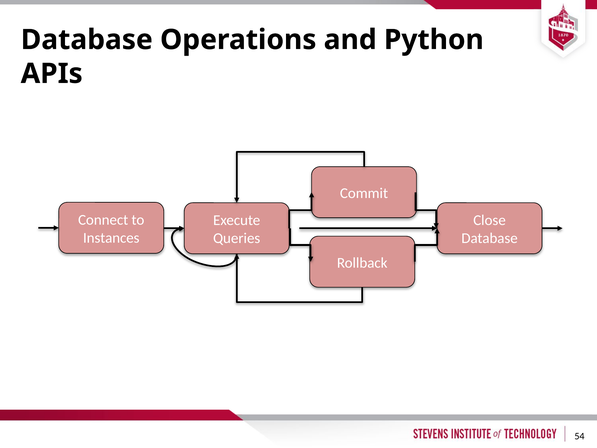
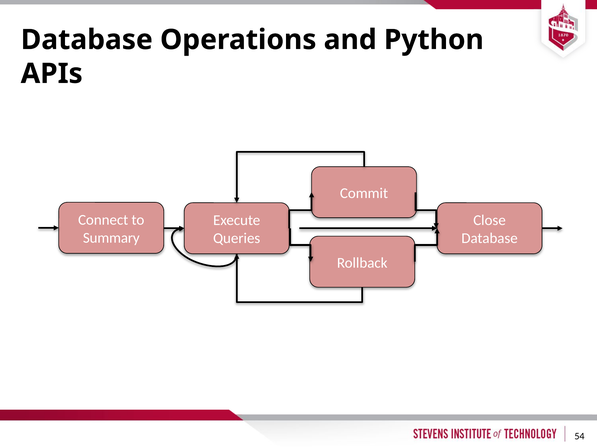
Instances: Instances -> Summary (111, 238)
